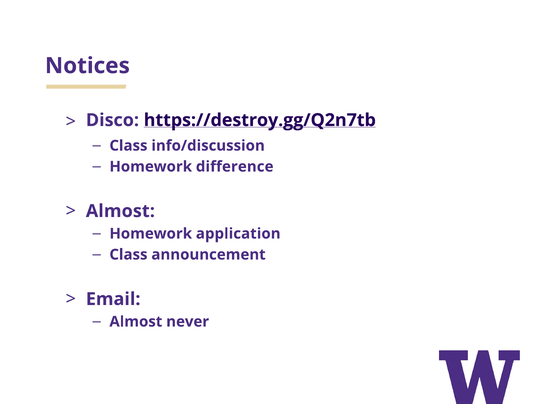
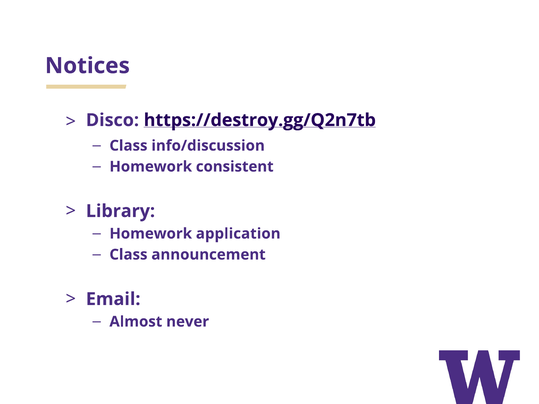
difference: difference -> consistent (235, 167)
Almost: Almost -> Library (120, 211)
